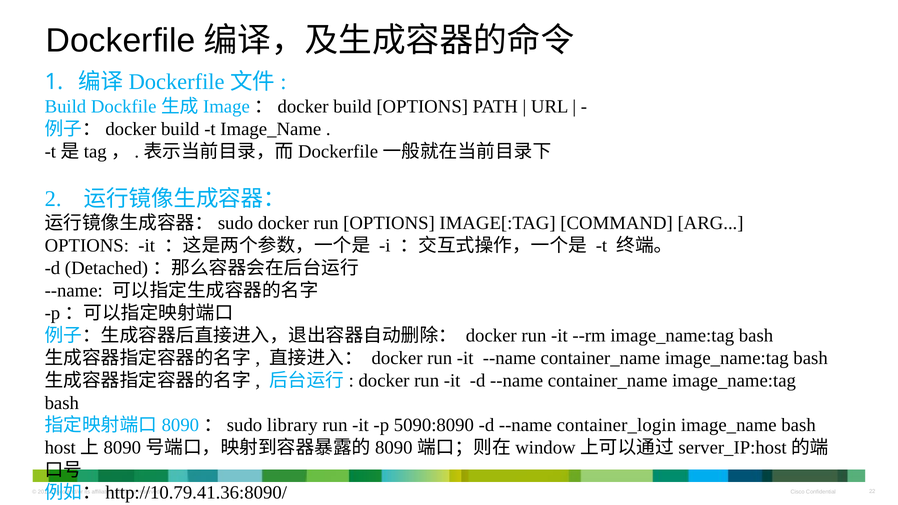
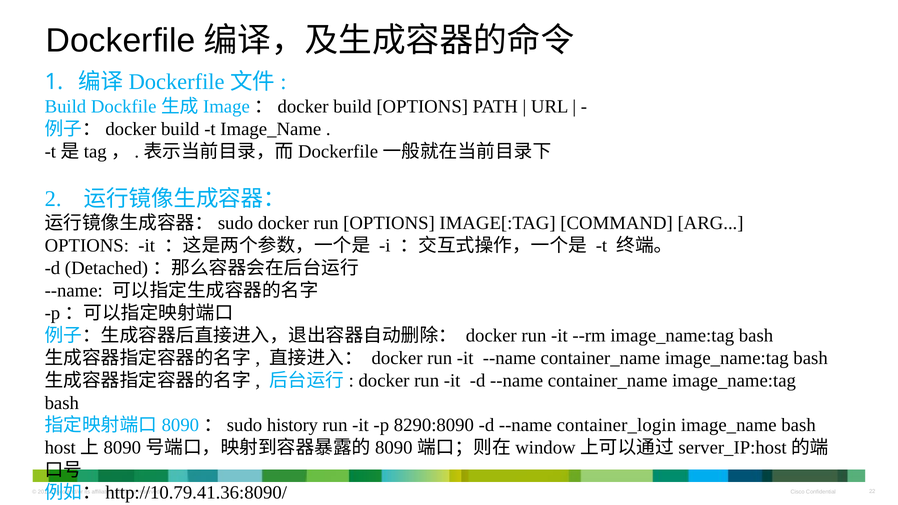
library: library -> history (292, 426)
5090:8090: 5090:8090 -> 8290:8090 (434, 426)
